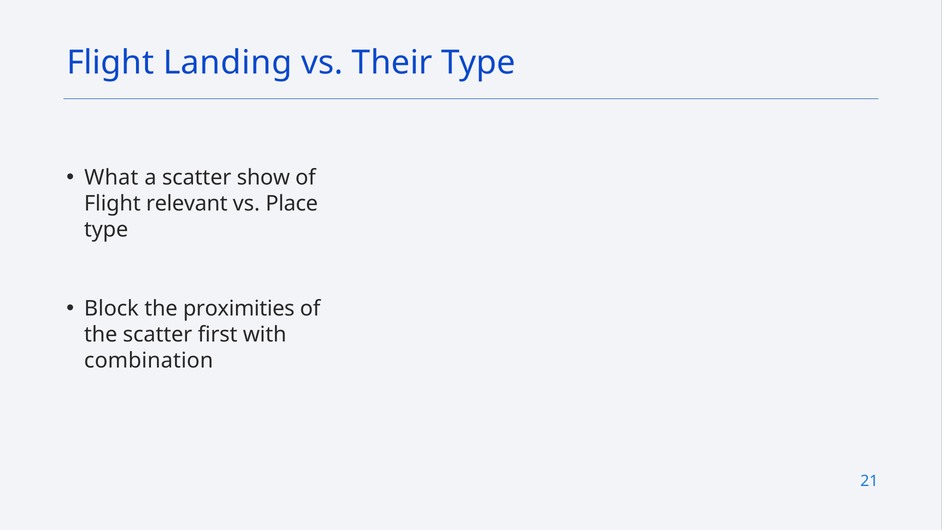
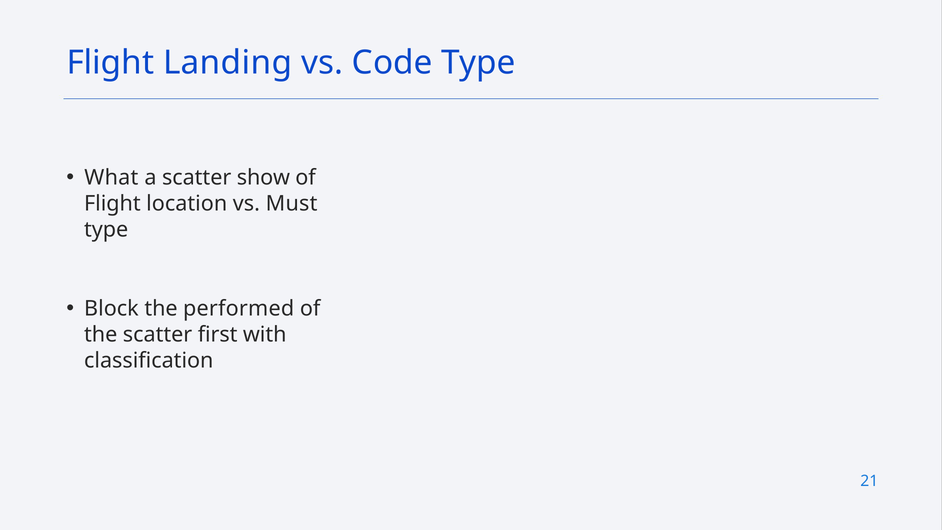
Their: Their -> Code (392, 63)
relevant: relevant -> location (187, 204)
Place: Place -> Must (292, 204)
proximities: proximities -> performed (239, 309)
combination: combination -> classification (149, 361)
